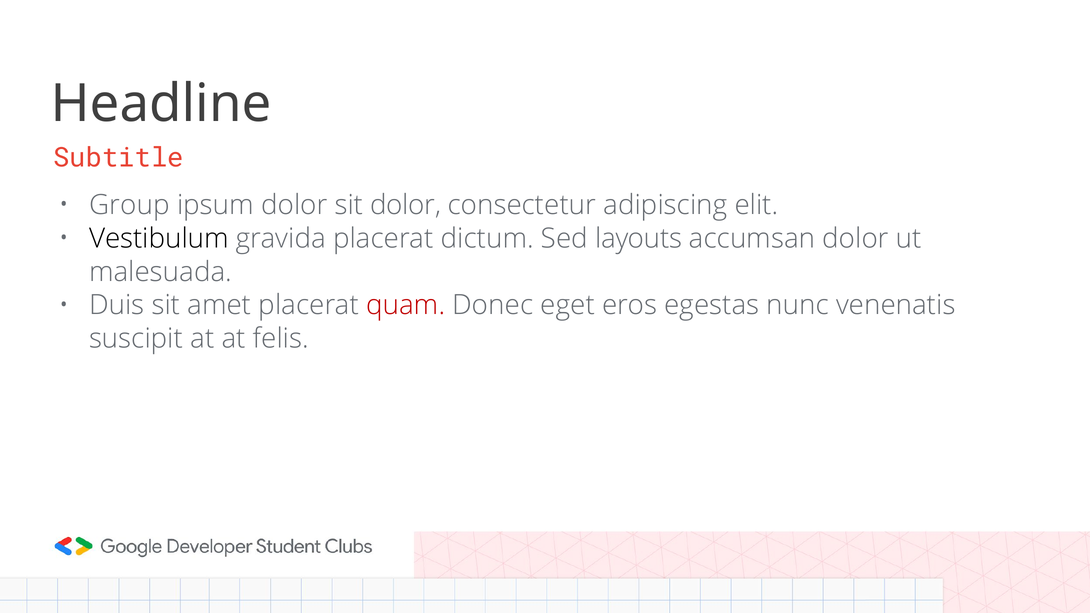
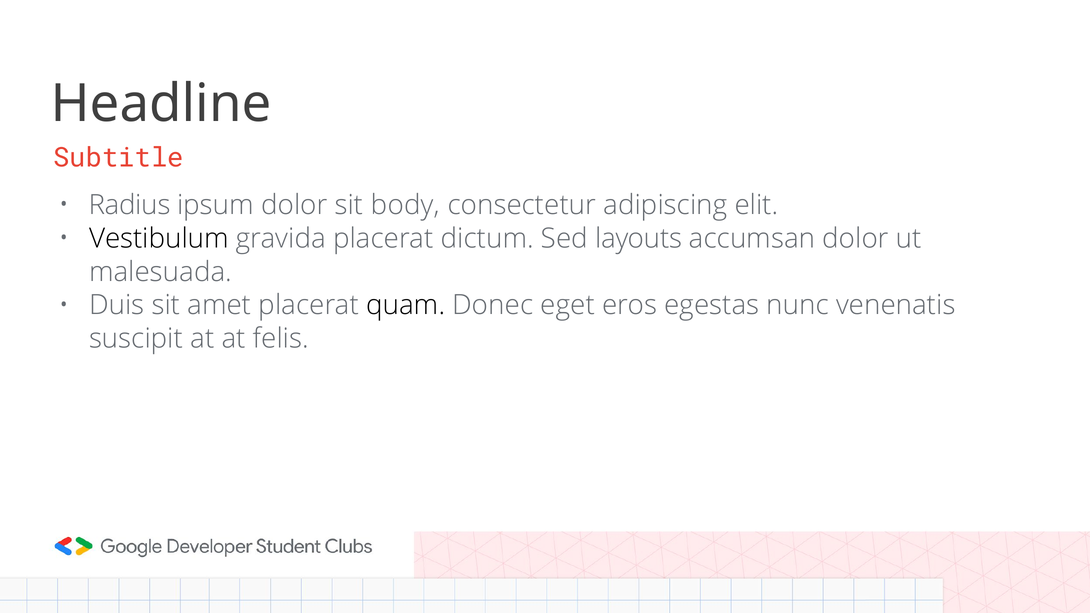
Group: Group -> Radius (130, 205)
sit dolor: dolor -> body (405, 205)
quam colour: red -> black (406, 305)
